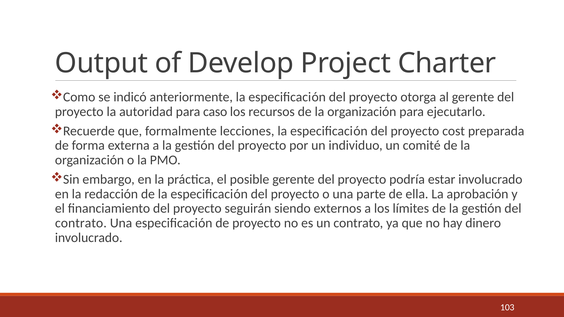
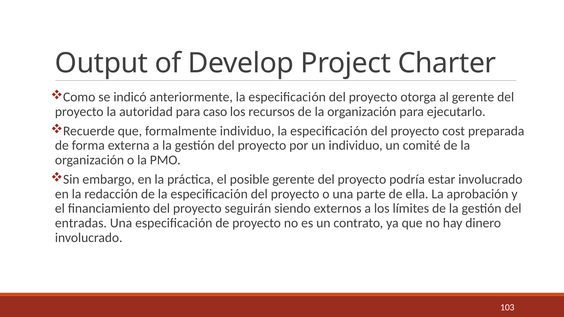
formalmente lecciones: lecciones -> individuo (247, 131)
contrato: contrato -> entradas (81, 223)
